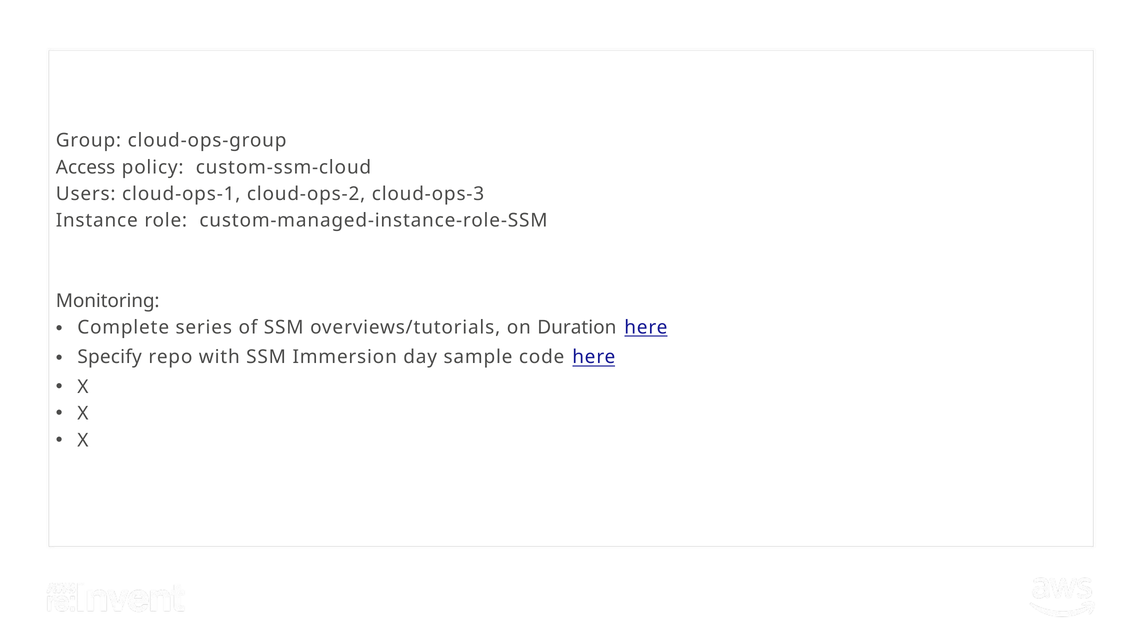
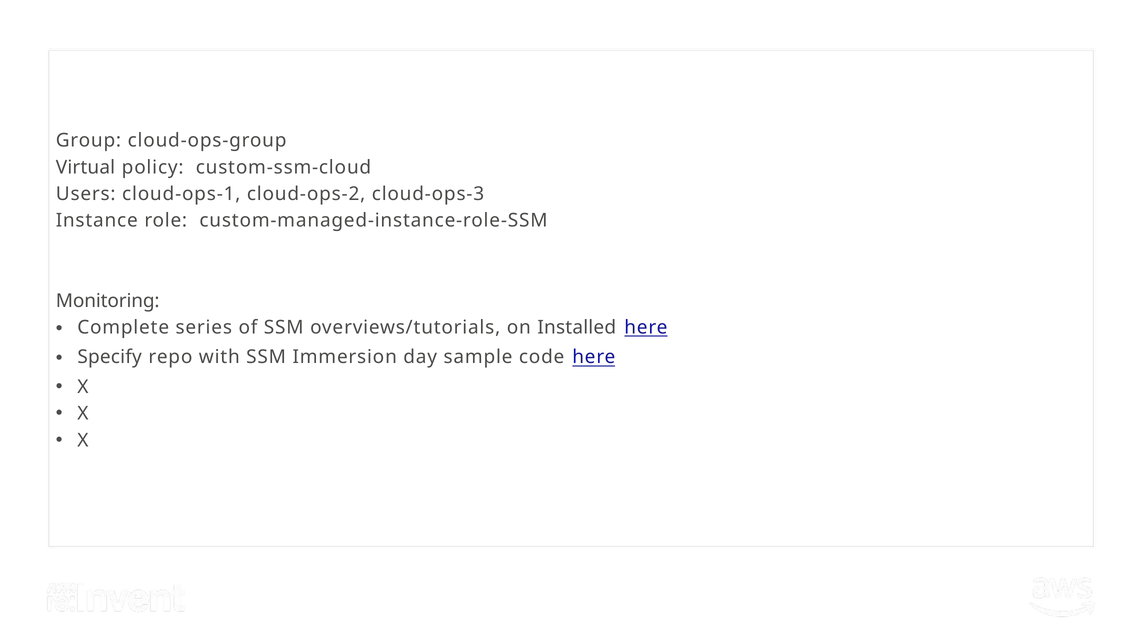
Access: Access -> Virtual (85, 167)
Duration: Duration -> Installed (577, 327)
